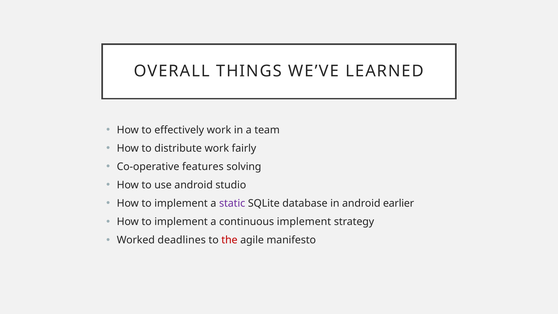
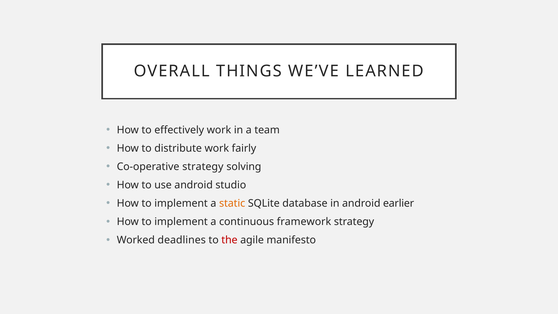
Co-operative features: features -> strategy (203, 167)
static colour: purple -> orange (232, 203)
continuous implement: implement -> framework (304, 222)
